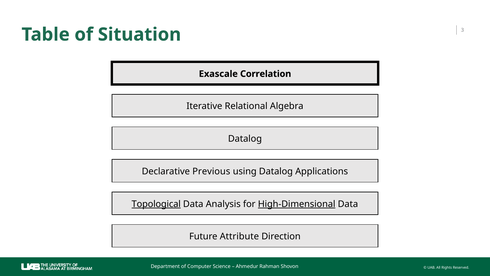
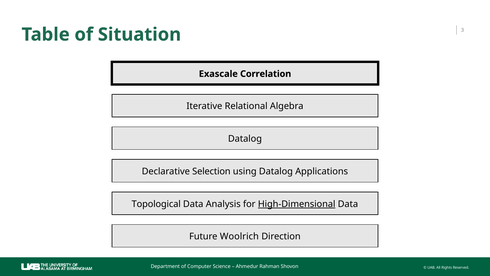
Previous: Previous -> Selection (211, 171)
Topological underline: present -> none (156, 204)
Attribute: Attribute -> Woolrich (239, 236)
